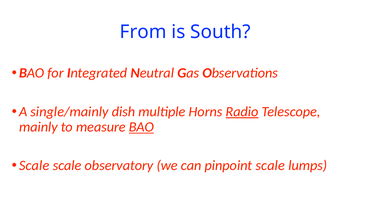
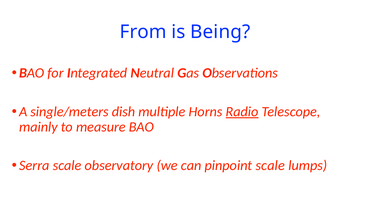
South: South -> Being (220, 32)
single/mainly: single/mainly -> single/meters (70, 112)
BAO underline: present -> none (141, 127)
Scale: Scale -> Serra (34, 166)
